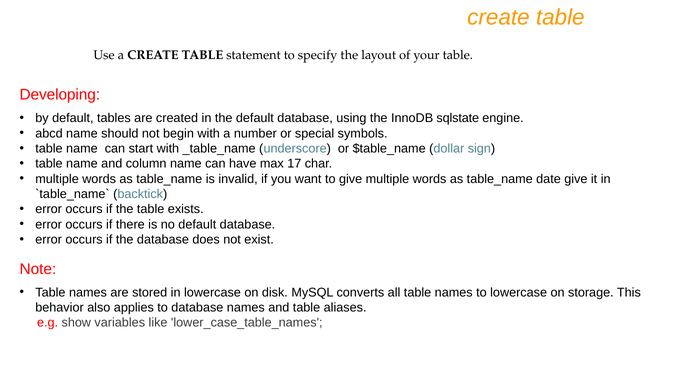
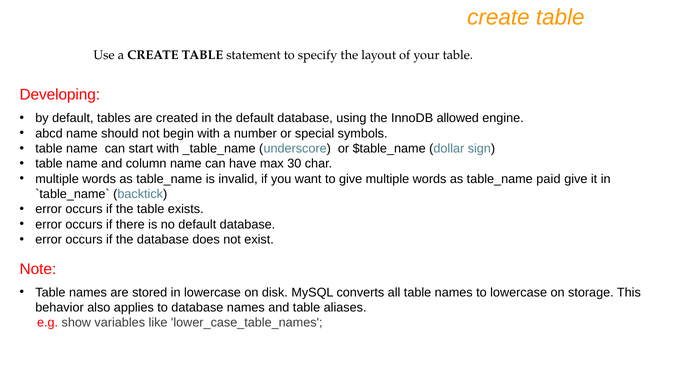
sqlstate: sqlstate -> allowed (458, 118)
17: 17 -> 30 (294, 164)
date: date -> paid (548, 179)
